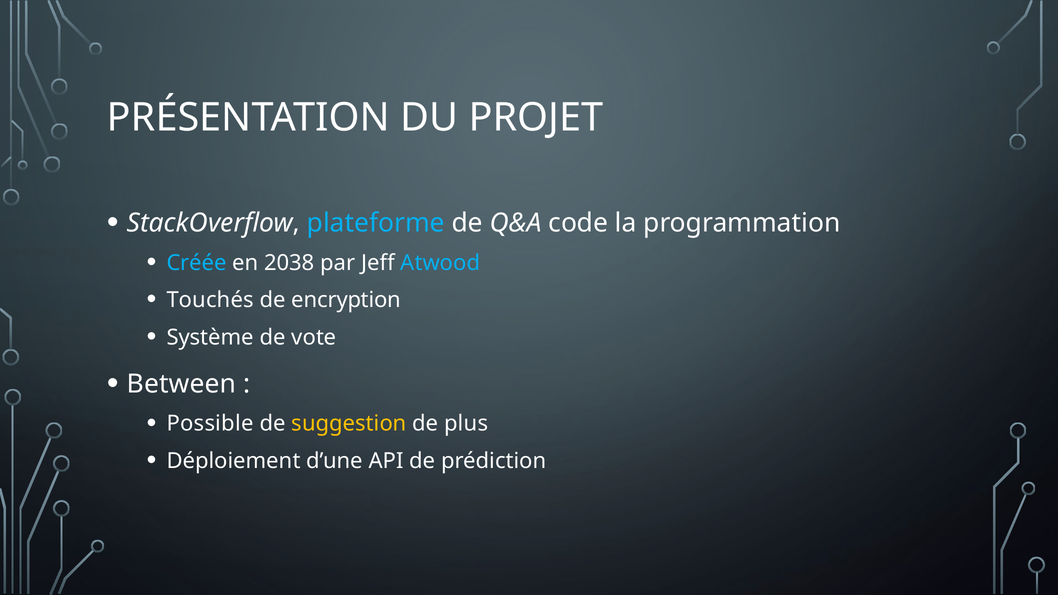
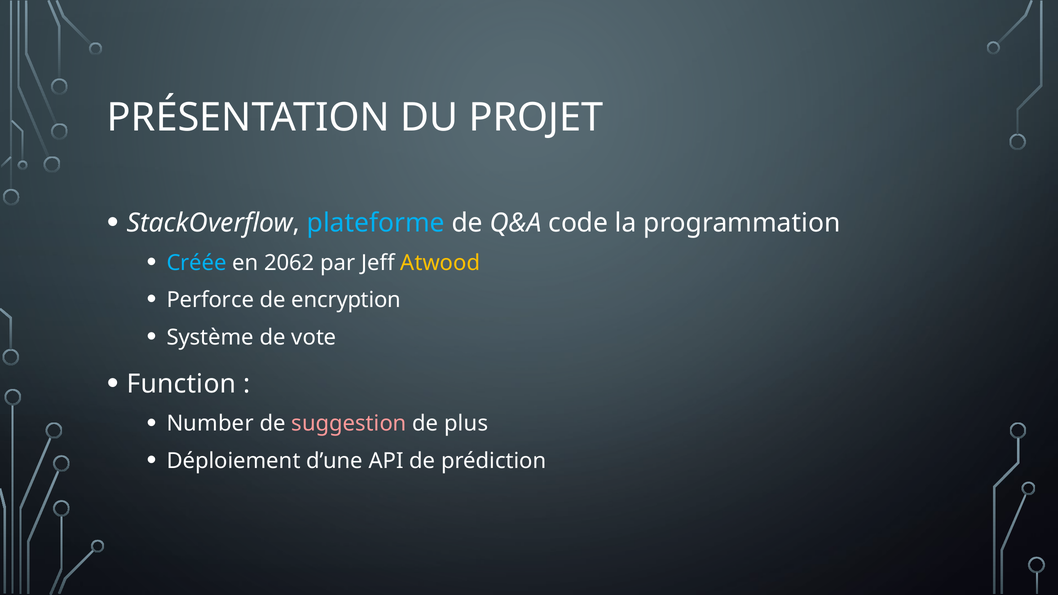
2038: 2038 -> 2062 (289, 263)
Atwood colour: light blue -> yellow (440, 263)
Touchés: Touchés -> Perforce (210, 300)
Between: Between -> Function (181, 384)
Possible: Possible -> Number (210, 424)
suggestion colour: yellow -> pink (349, 424)
